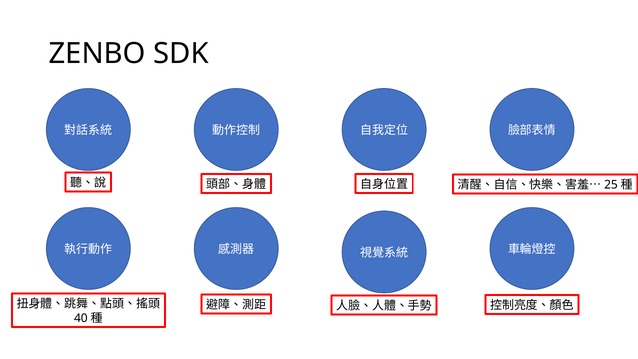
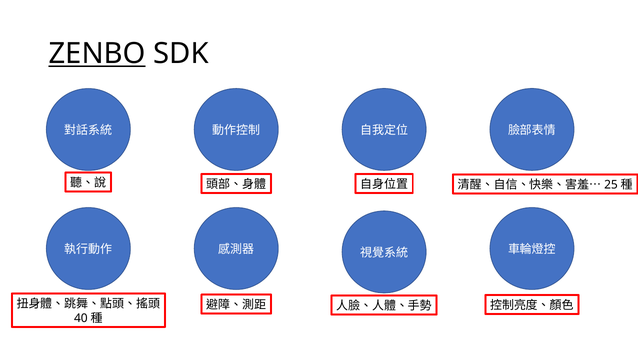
ZENBO underline: none -> present (97, 54)
